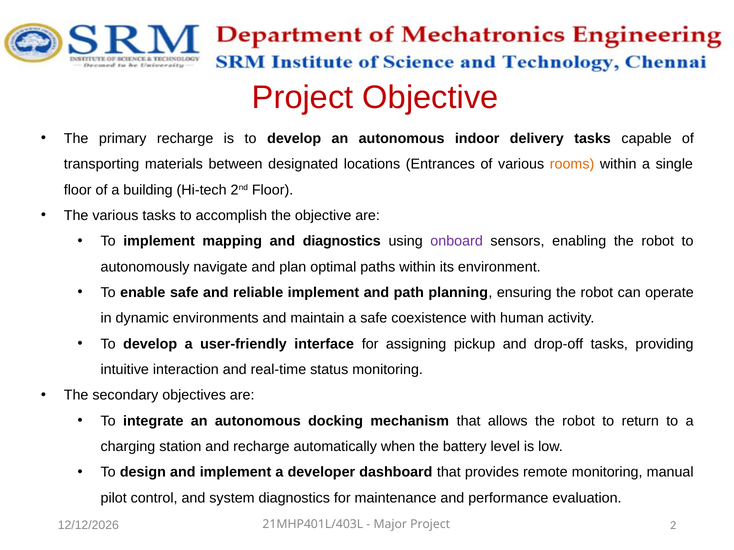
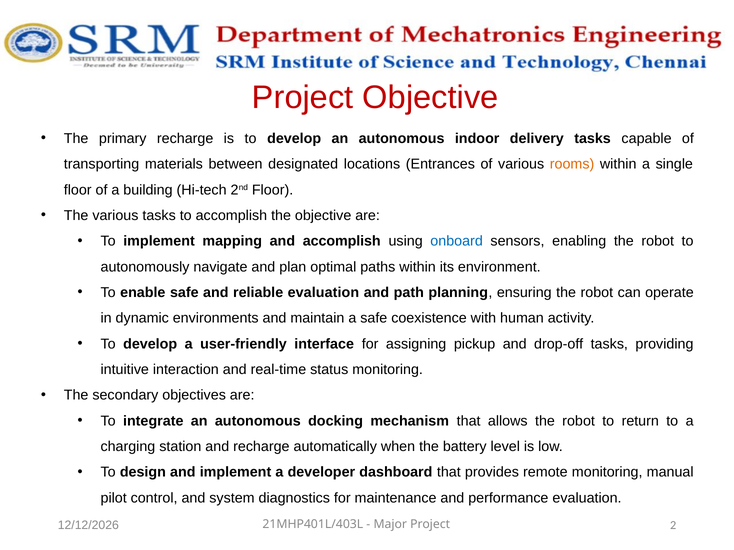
and diagnostics: diagnostics -> accomplish (342, 241)
onboard colour: purple -> blue (457, 241)
reliable implement: implement -> evaluation (323, 293)
